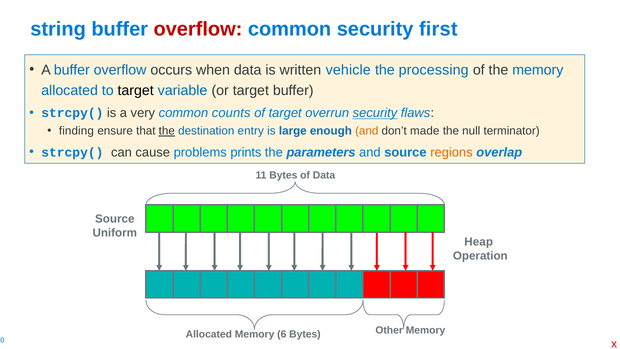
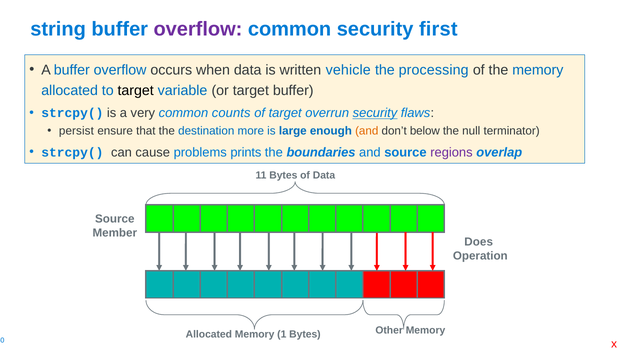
overflow colour: red -> purple (198, 29)
finding: finding -> persist (76, 131)
the underline: present -> none (167, 131)
entry: entry -> more (251, 131)
made: made -> below (425, 131)
parameters: parameters -> boundaries (321, 152)
regions colour: orange -> purple (451, 152)
Uniform: Uniform -> Member (115, 233)
Heap: Heap -> Does (479, 242)
6: 6 -> 1 (282, 334)
